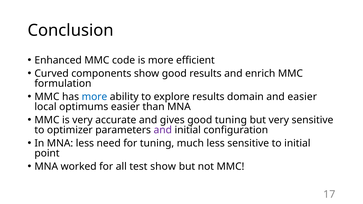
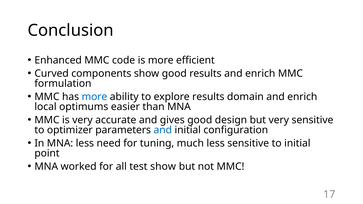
domain and easier: easier -> enrich (302, 97)
good tuning: tuning -> design (231, 120)
and colour: purple -> blue (163, 130)
